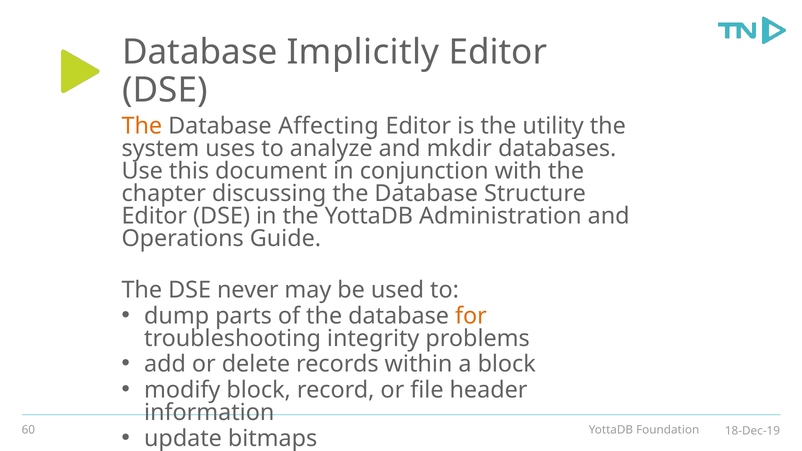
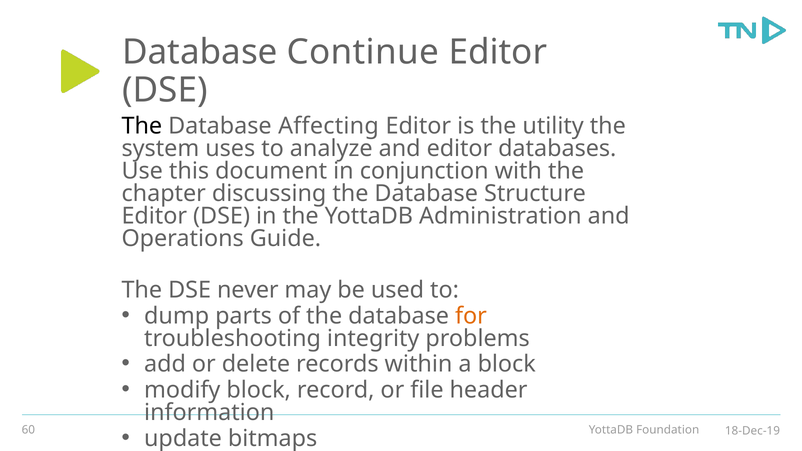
Implicitly: Implicitly -> Continue (363, 52)
The colour: orange -> black (142, 126)
and mkdir: mkdir -> editor (459, 149)
